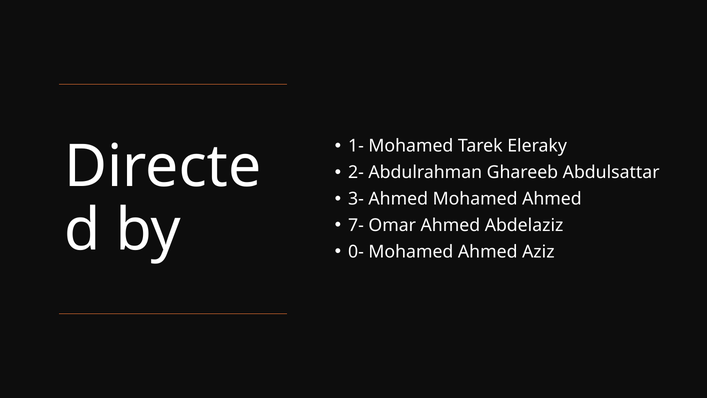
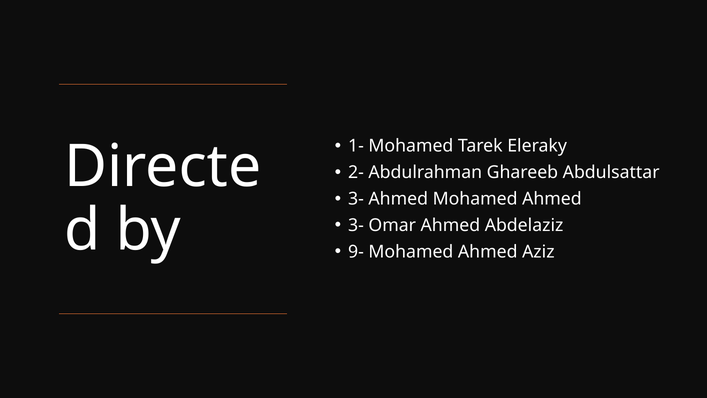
7-: 7- -> 3- (356, 225)
0-: 0- -> 9- (356, 252)
